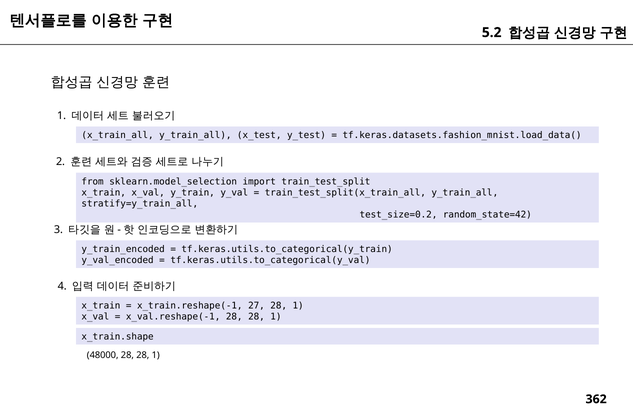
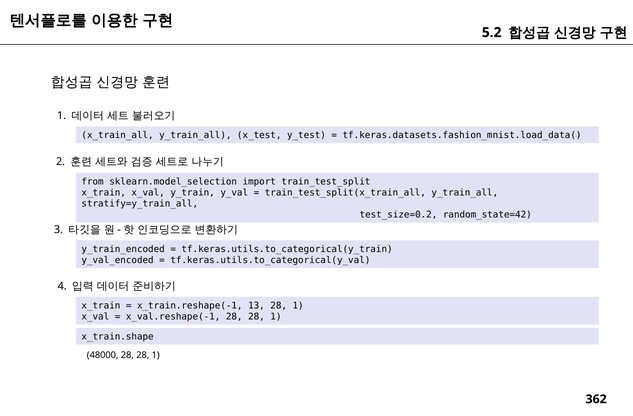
27: 27 -> 13 (256, 306)
